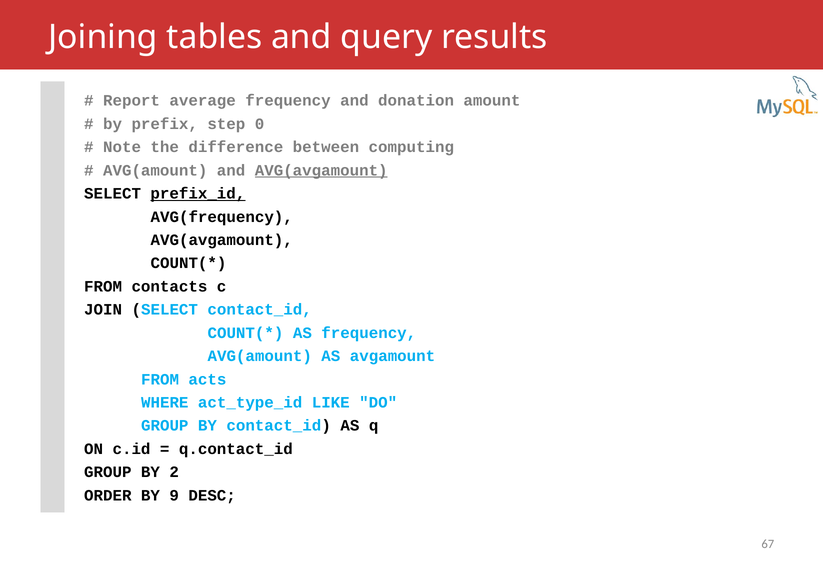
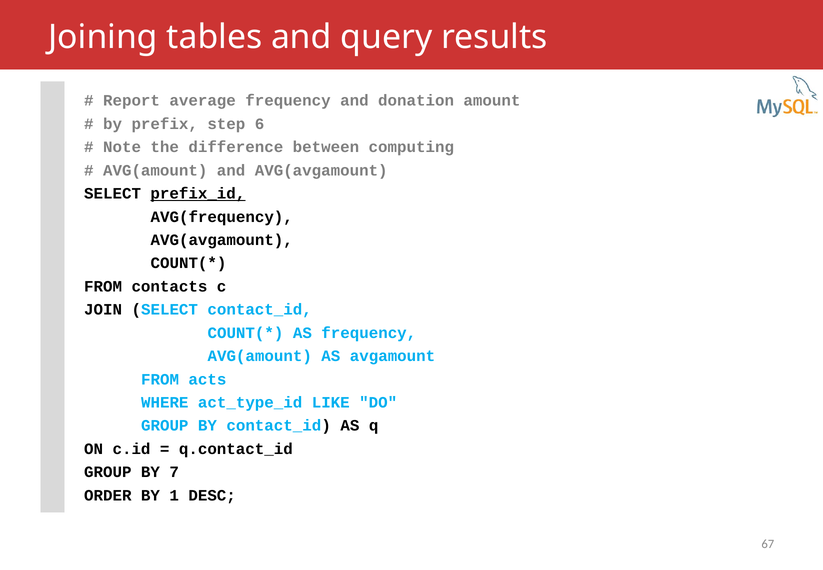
0: 0 -> 6 (260, 124)
AVG(avgamount underline: present -> none (321, 170)
2: 2 -> 7 (174, 472)
9: 9 -> 1 (174, 495)
